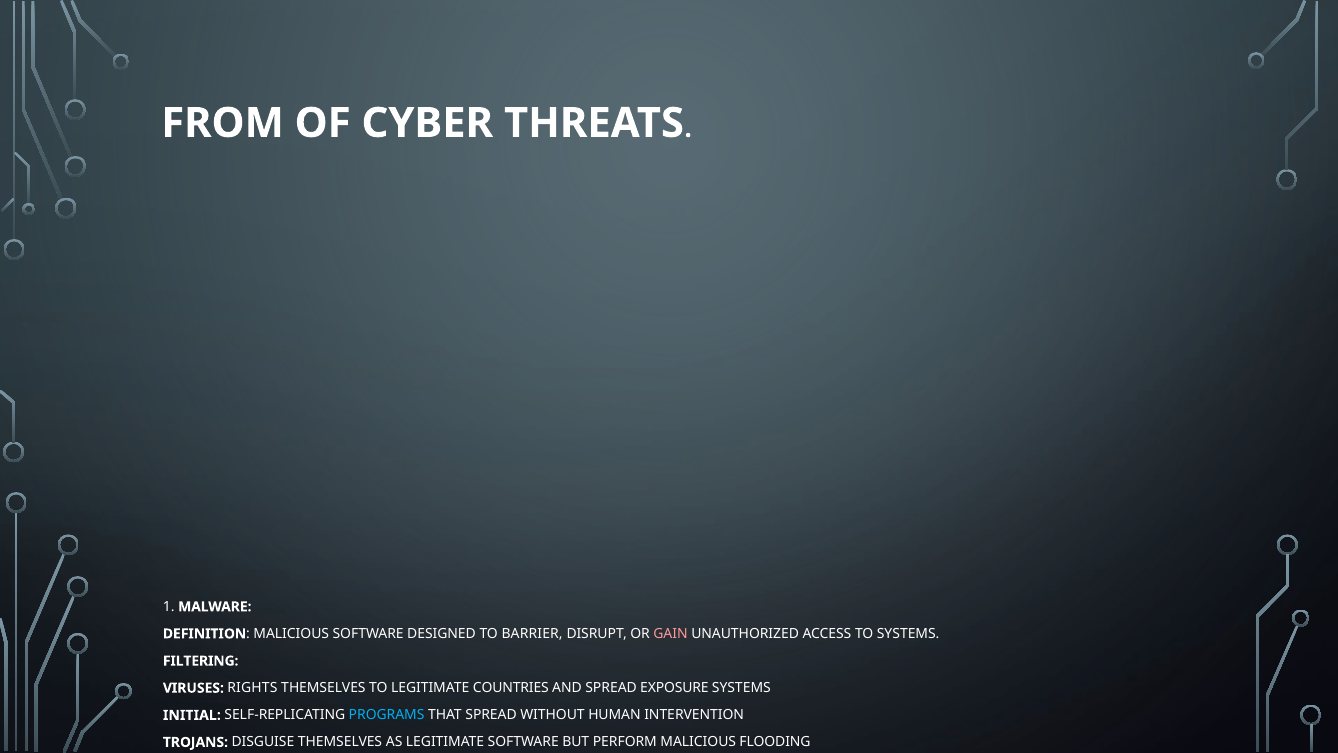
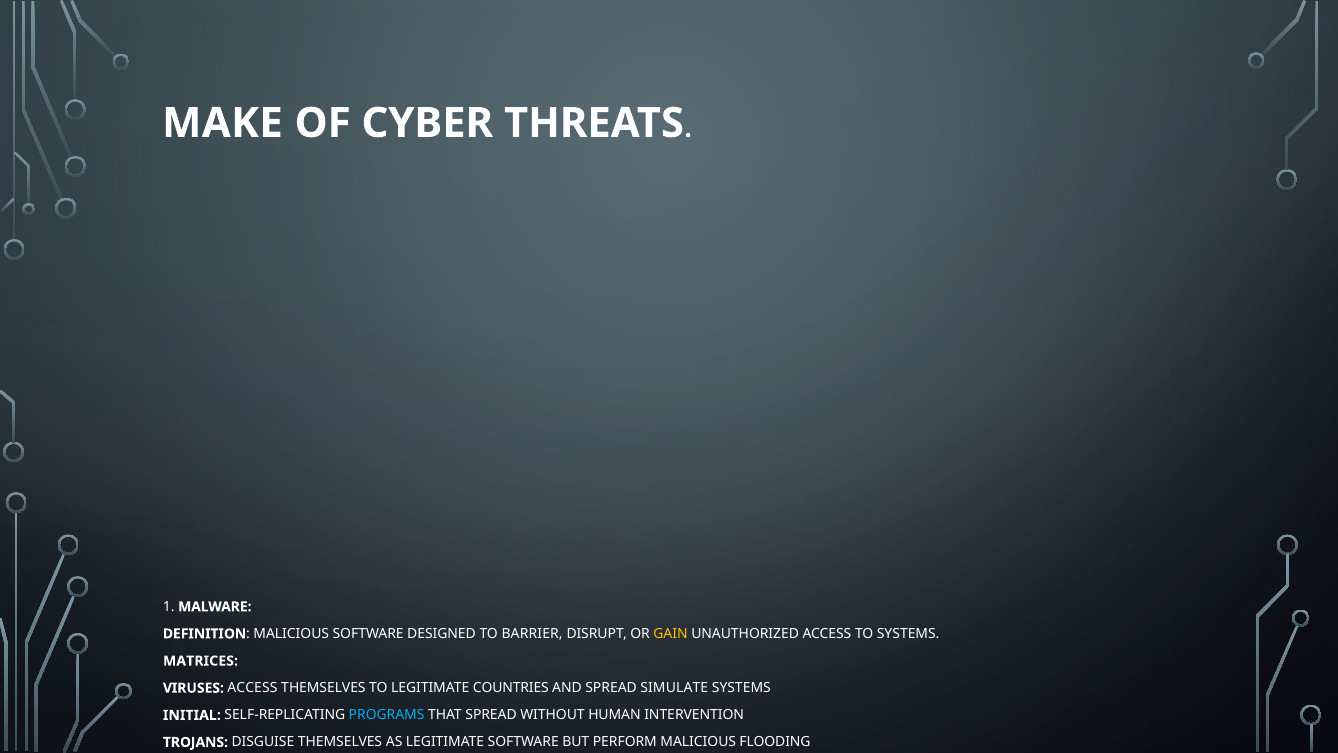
FROM: FROM -> MAKE (222, 123)
GAIN colour: pink -> yellow (671, 634)
FILTERING: FILTERING -> MATRICES (201, 661)
VIRUSES RIGHTS: RIGHTS -> ACCESS (252, 688)
EXPOSURE: EXPOSURE -> SIMULATE (674, 688)
